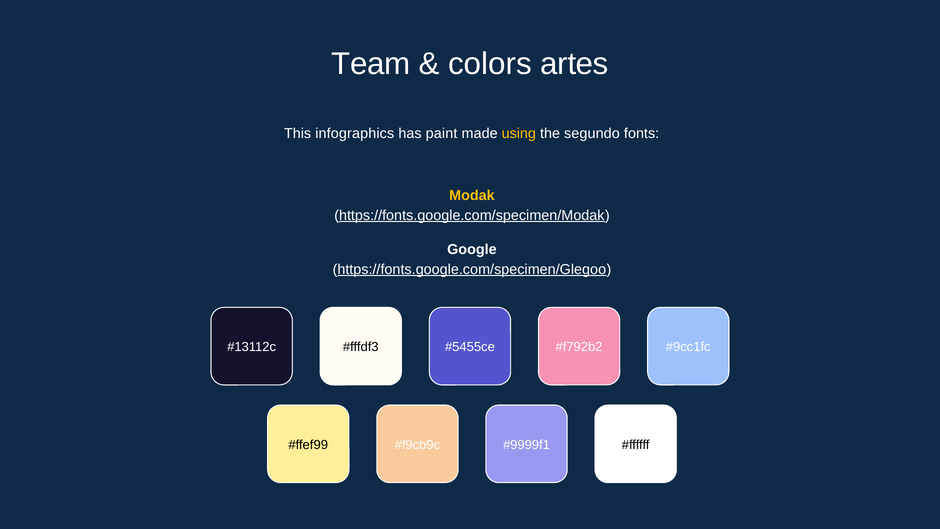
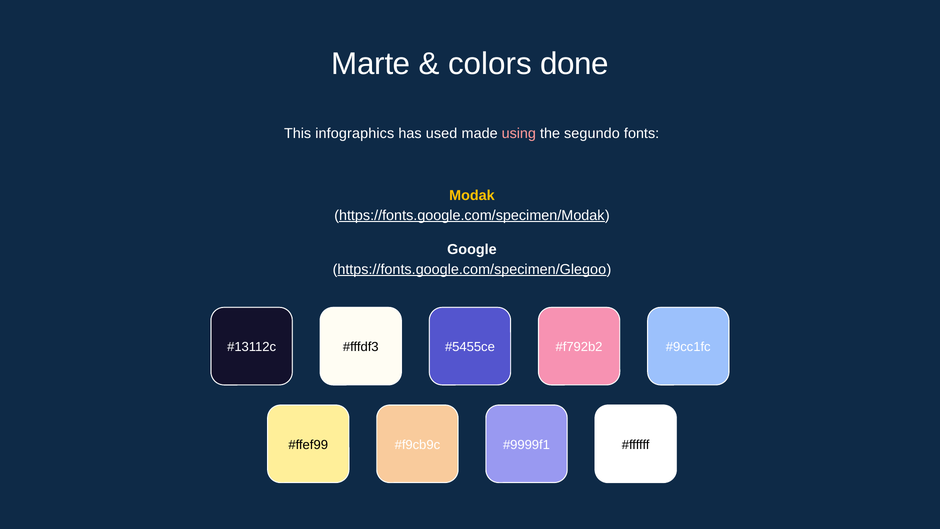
Team: Team -> Marte (371, 64)
artes: artes -> done (574, 64)
paint: paint -> used (442, 133)
using colour: yellow -> pink (519, 133)
